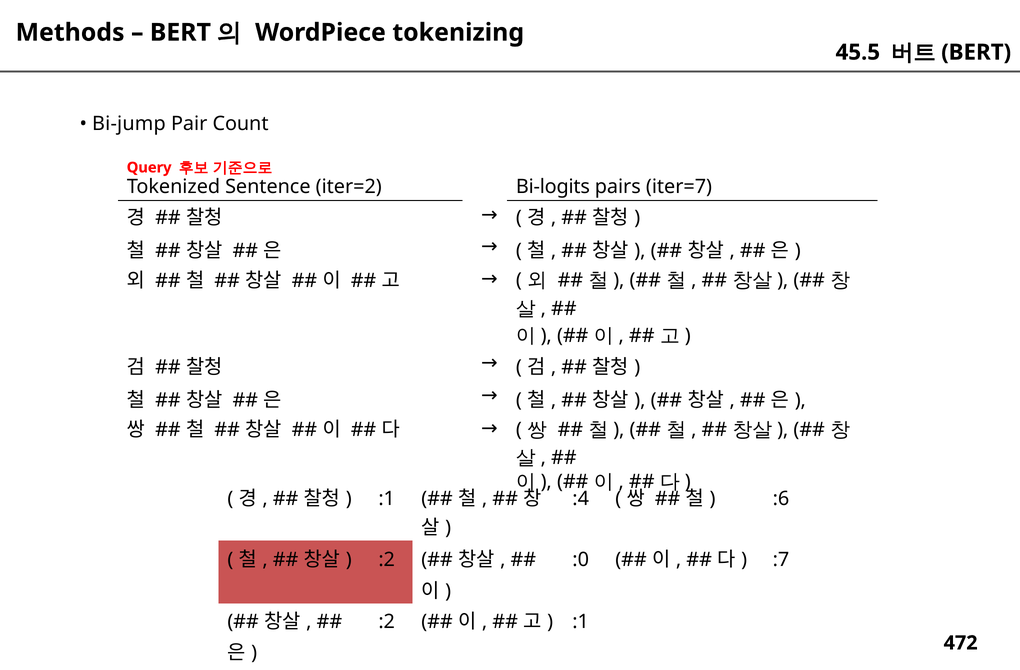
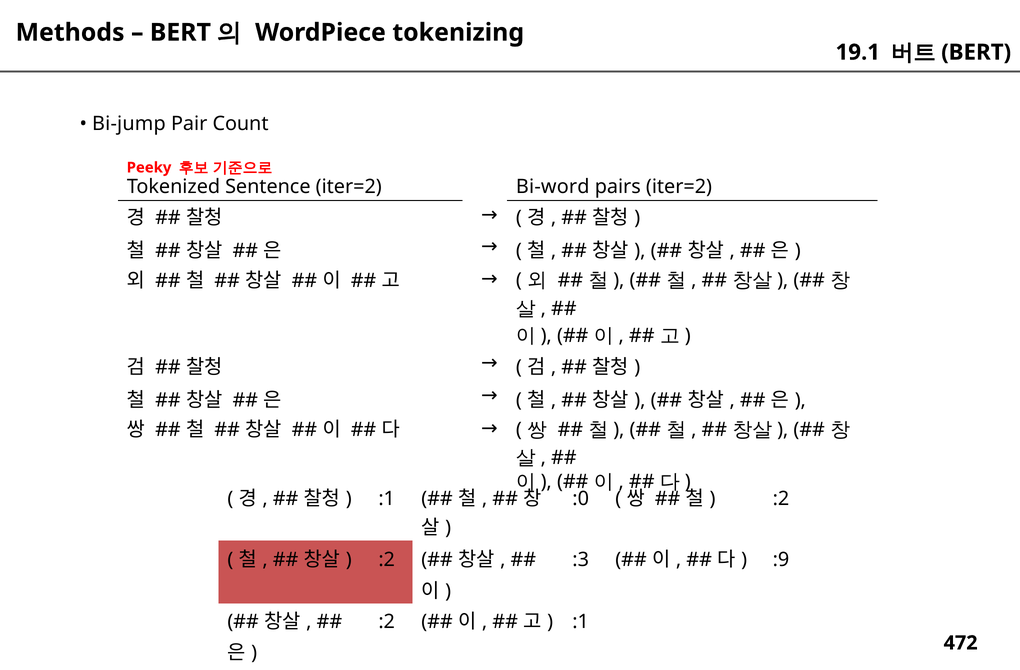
45.5: 45.5 -> 19.1 (858, 52)
Query: Query -> Peeky (149, 168)
Bi-logits: Bi-logits -> Bi-word (553, 187)
pairs iter=7: iter=7 -> iter=2 (679, 187)
:4: :4 -> :0 (581, 499)
:6: :6 -> :2 (781, 499)
:0: :0 -> :3 (581, 559)
:7: :7 -> :9 (781, 559)
